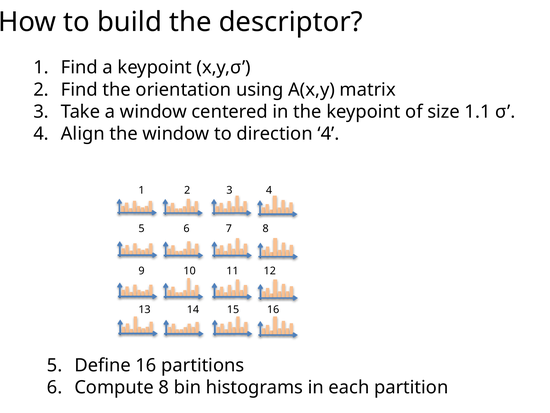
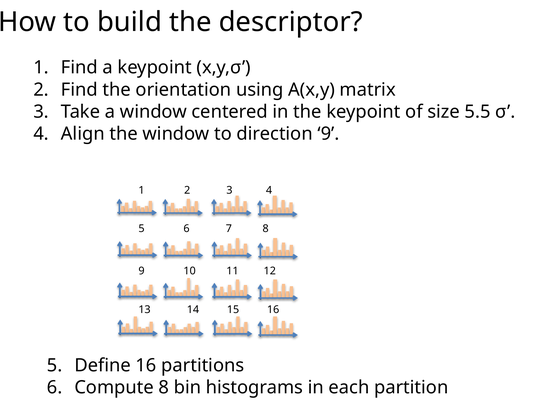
1.1: 1.1 -> 5.5 (478, 112)
direction 4: 4 -> 9 (328, 134)
